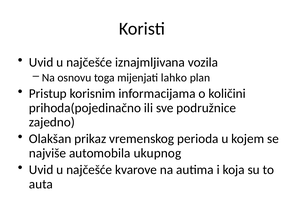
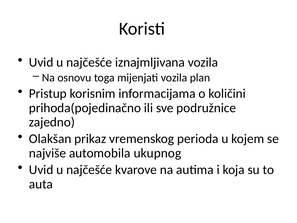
mijenjati lahko: lahko -> vozila (174, 78)
